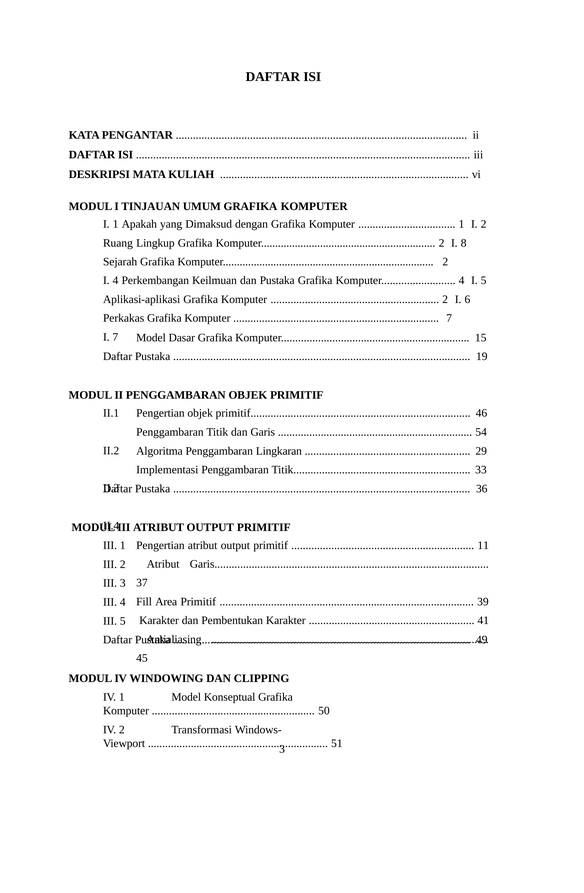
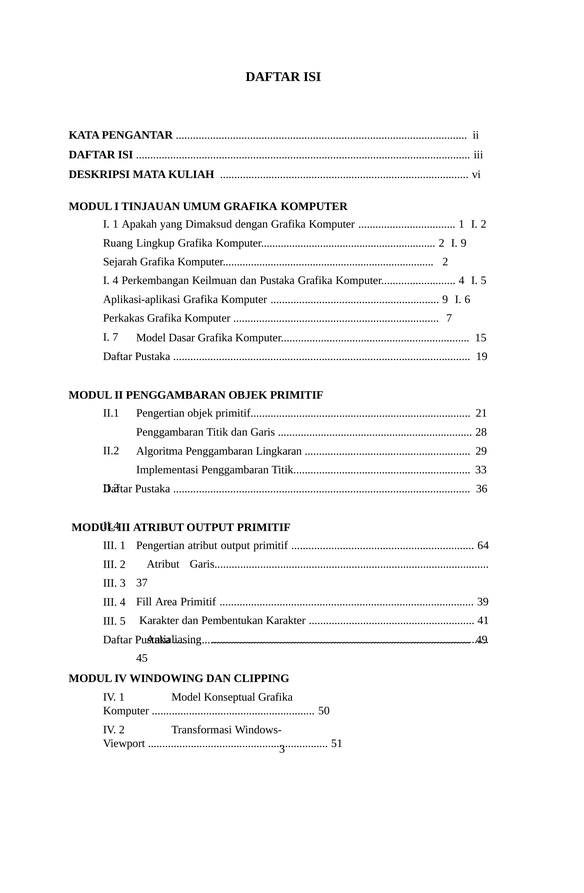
I 8: 8 -> 9 (464, 243)
2: 2 -> 9 (445, 299)
46: 46 -> 21 (481, 413)
54: 54 -> 28 (481, 432)
11: 11 -> 64 (483, 545)
